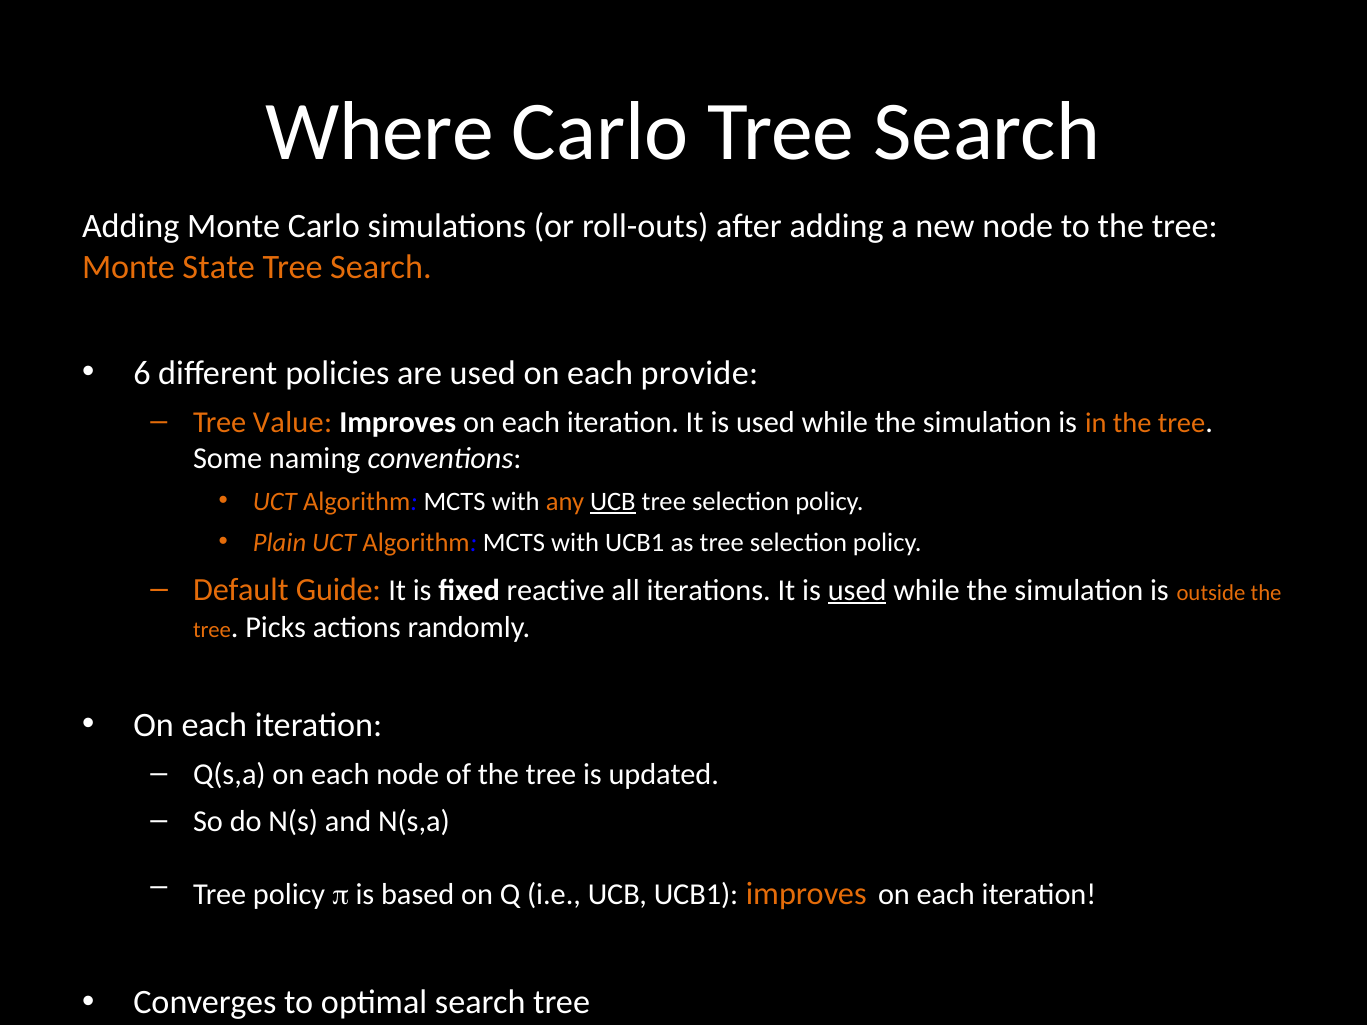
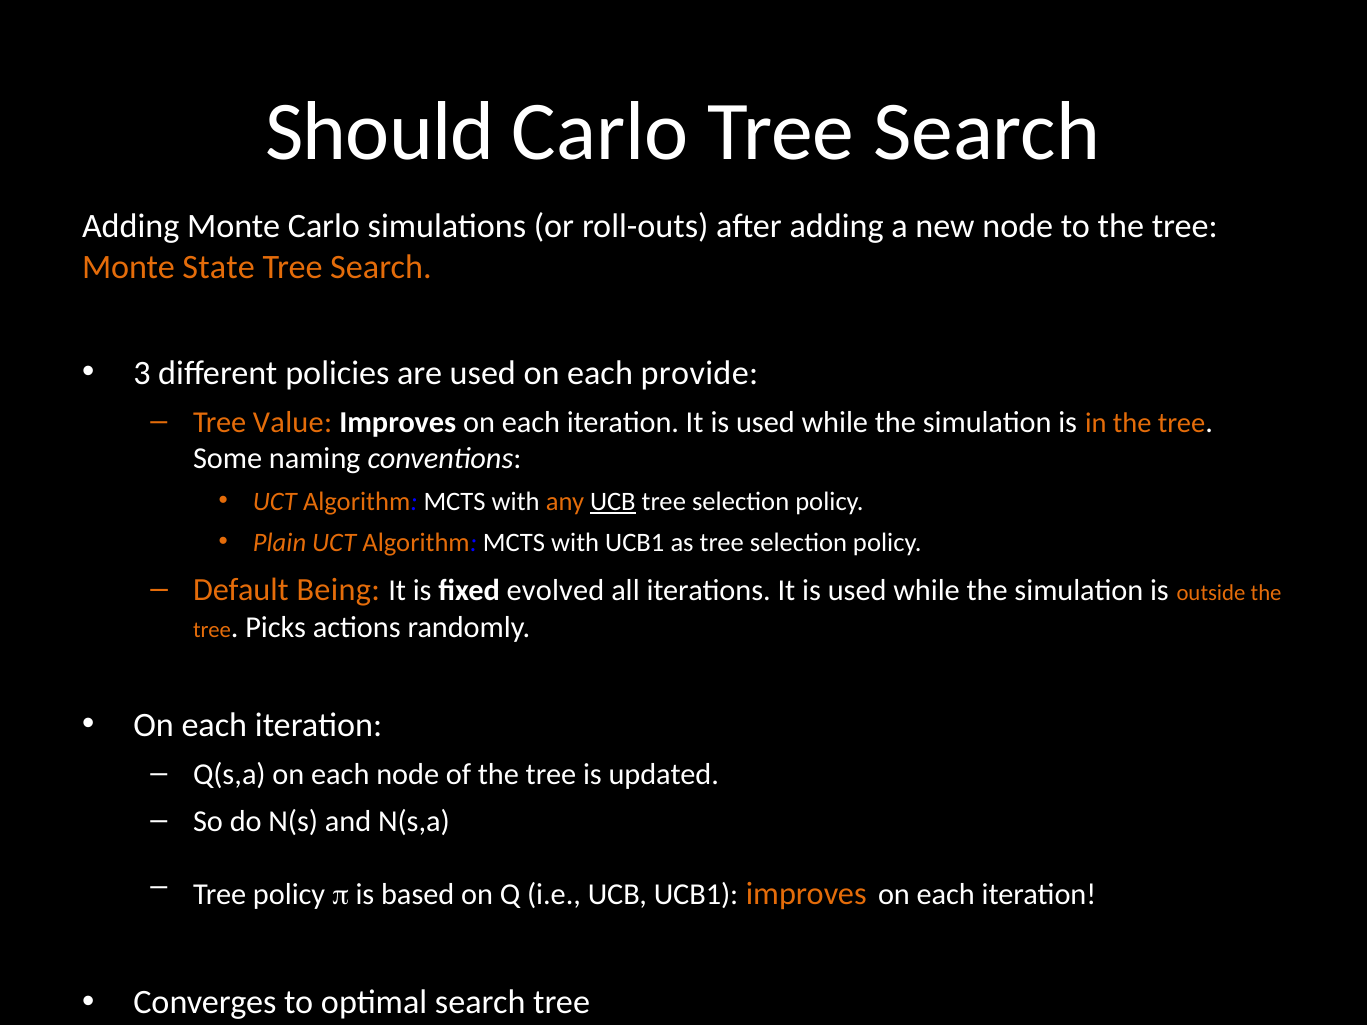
Where: Where -> Should (380, 132)
6: 6 -> 3 (142, 373)
Guide: Guide -> Being (338, 590)
reactive: reactive -> evolved (555, 590)
used underline: present -> none (857, 590)
